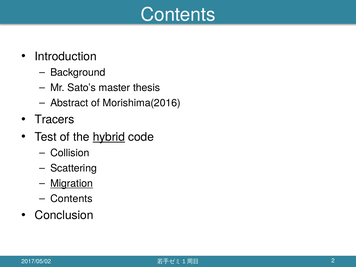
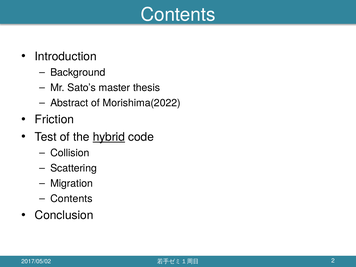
Morishima(2016: Morishima(2016 -> Morishima(2022 (142, 103)
Tracers: Tracers -> Friction (54, 120)
Migration underline: present -> none (72, 183)
